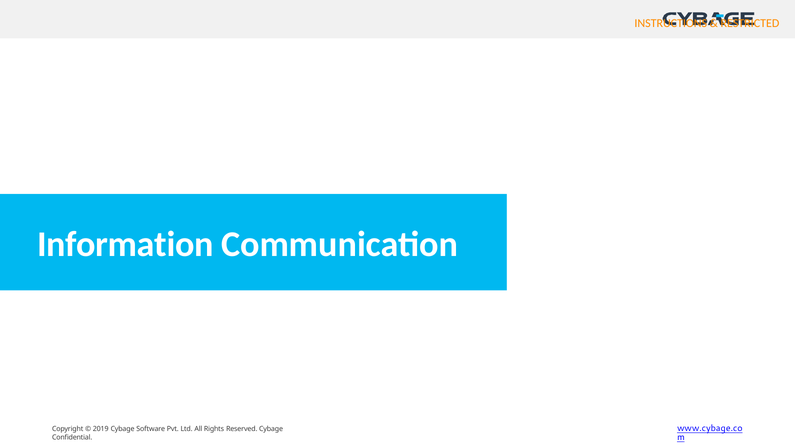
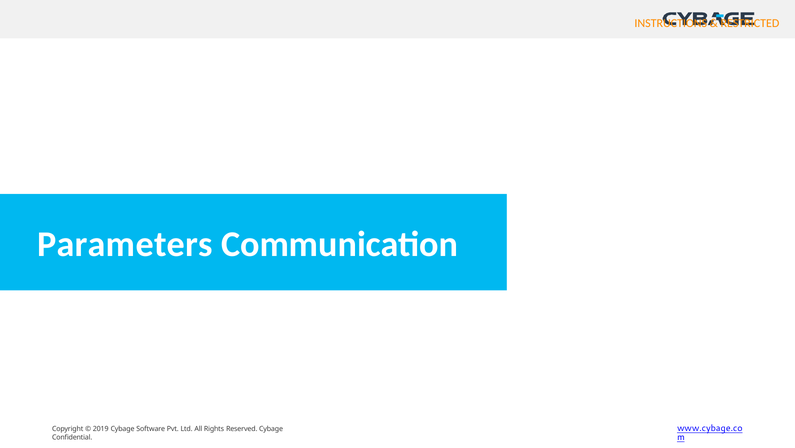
Information: Information -> Parameters (125, 244)
